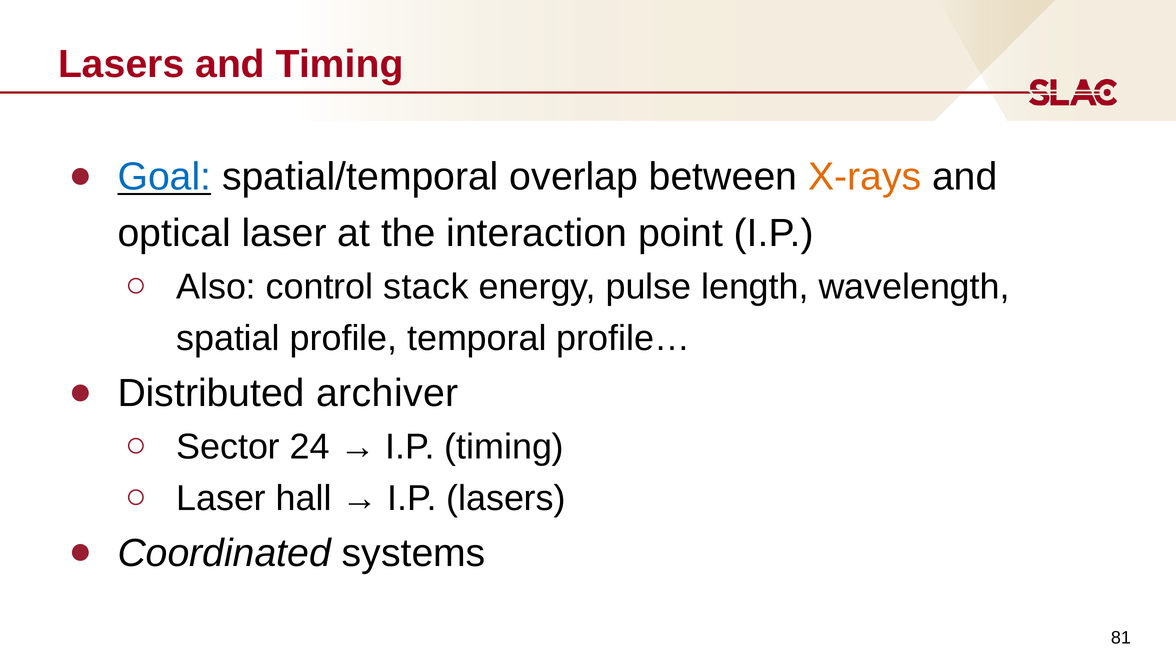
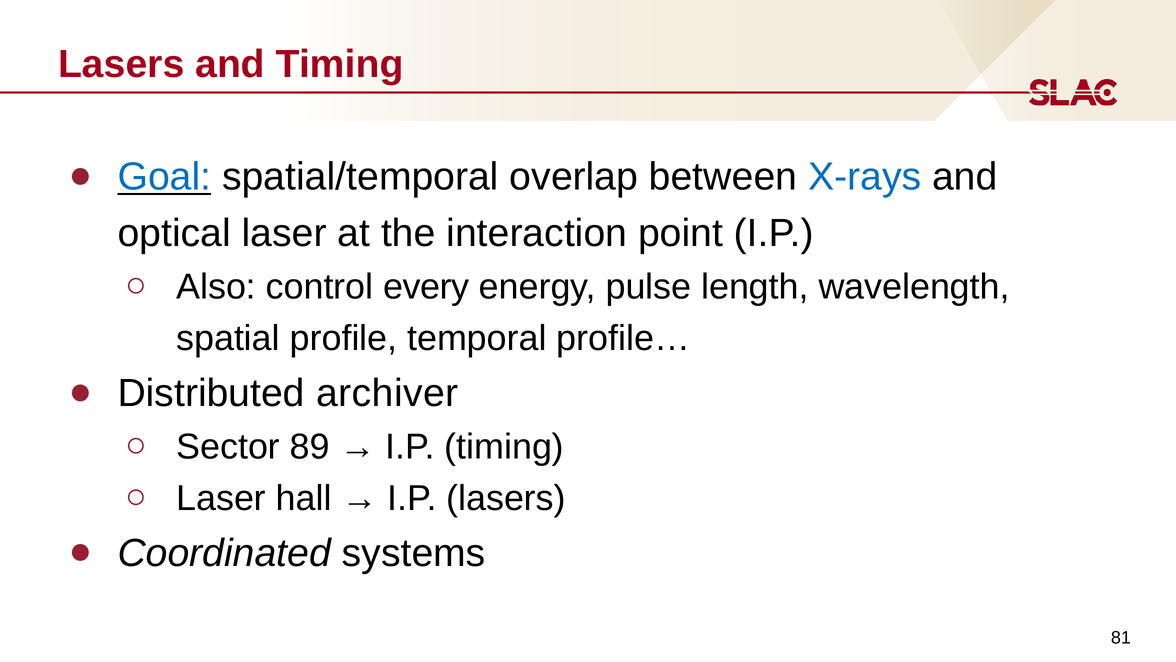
X-rays colour: orange -> blue (865, 177)
stack: stack -> every (426, 287)
24: 24 -> 89 (310, 446)
